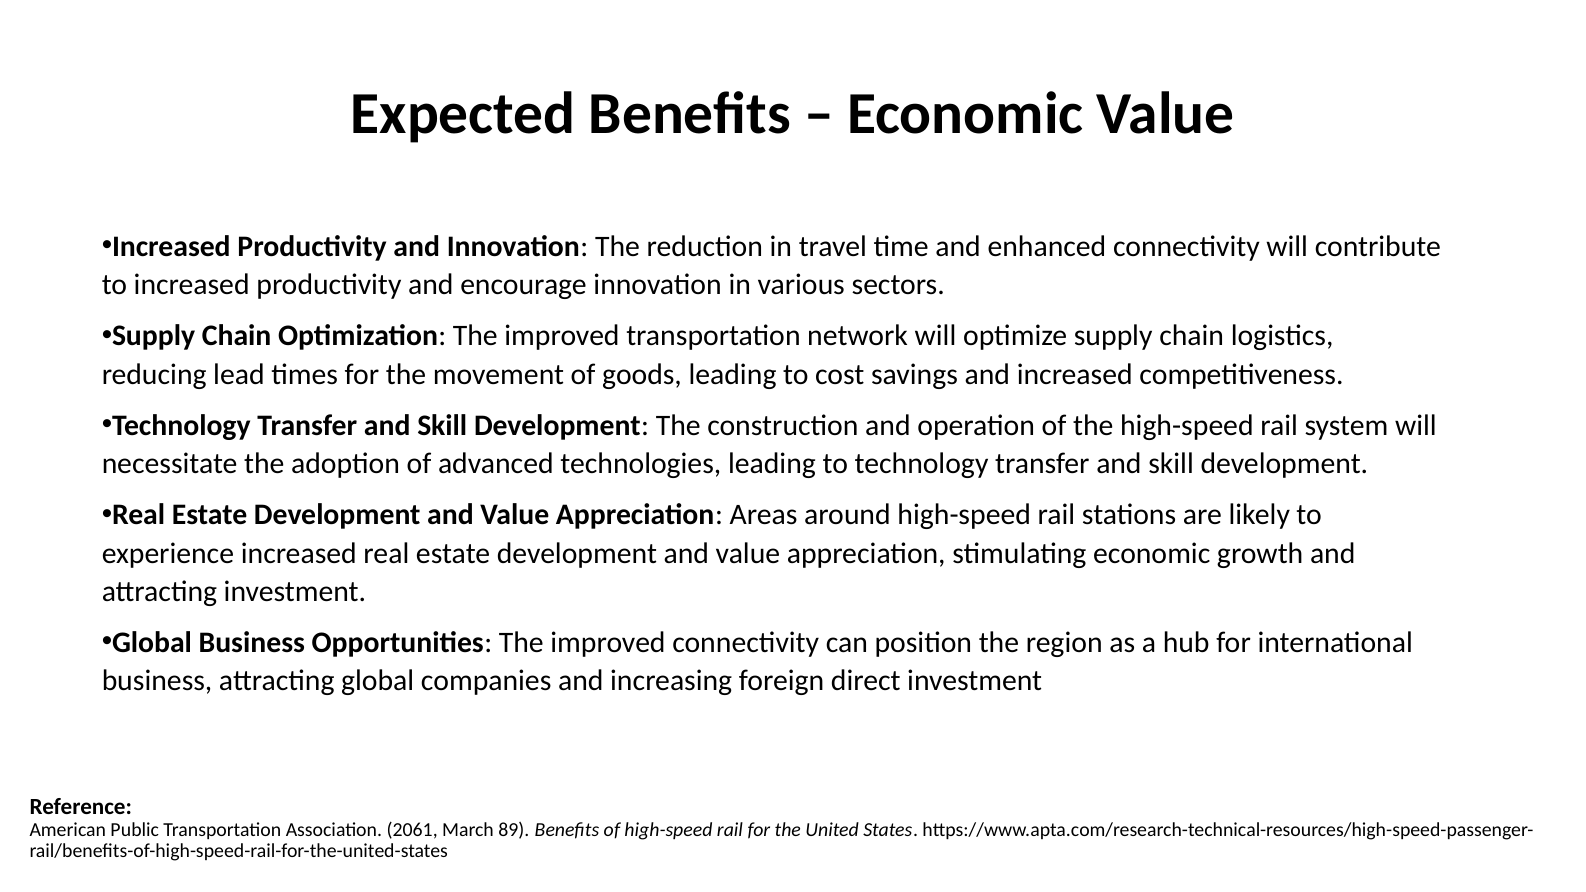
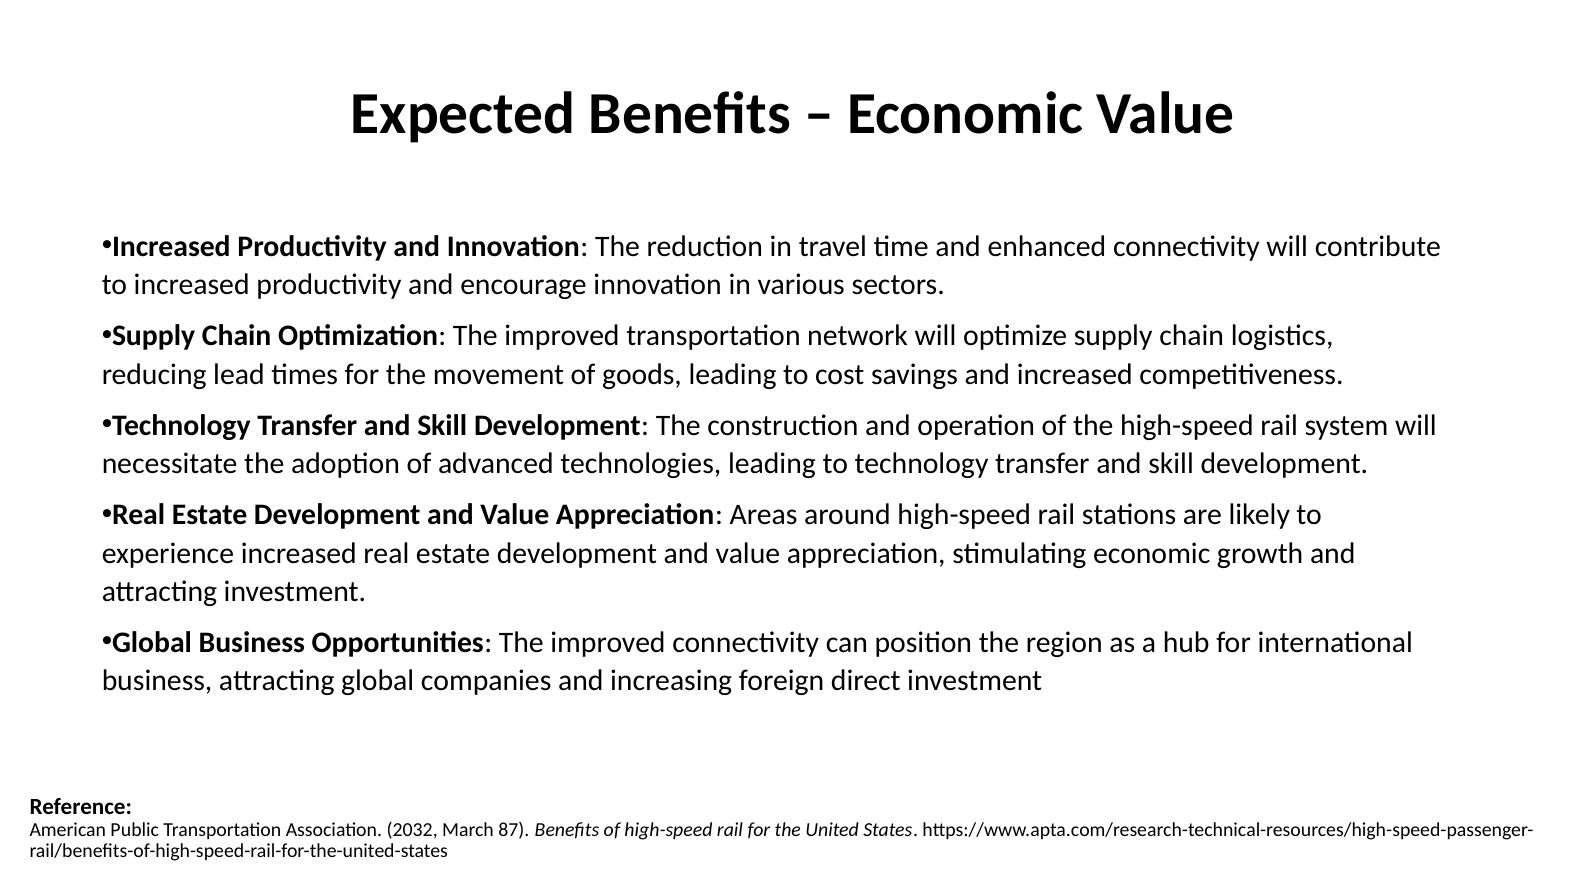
2061: 2061 -> 2032 (412, 830)
89: 89 -> 87 (514, 830)
